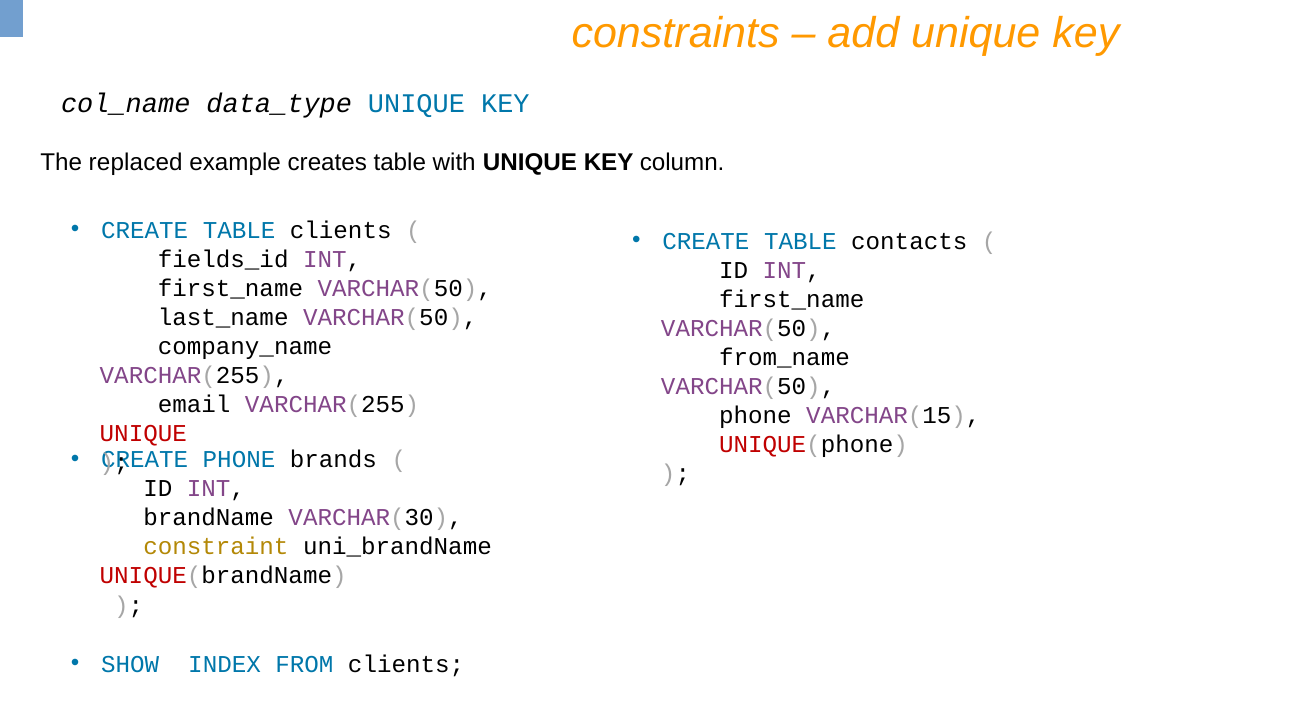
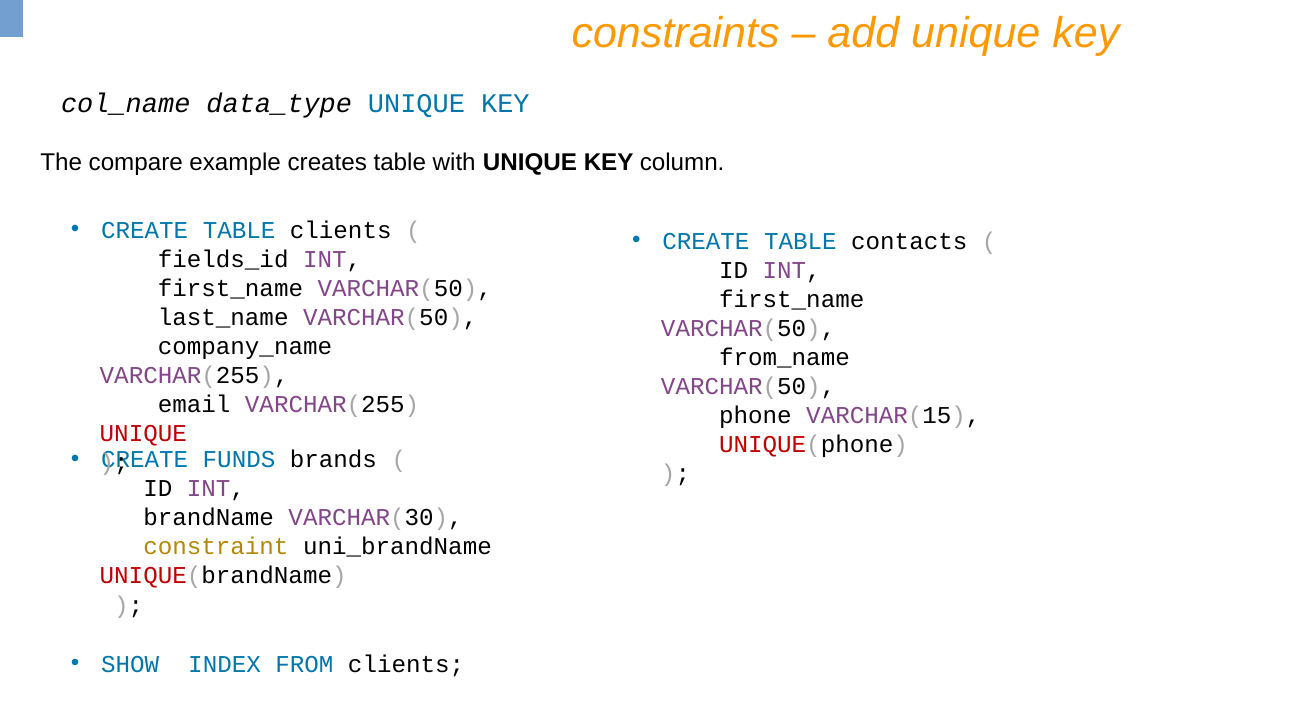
replaced: replaced -> compare (136, 163)
PHONE: PHONE -> FUNDS (239, 460)
